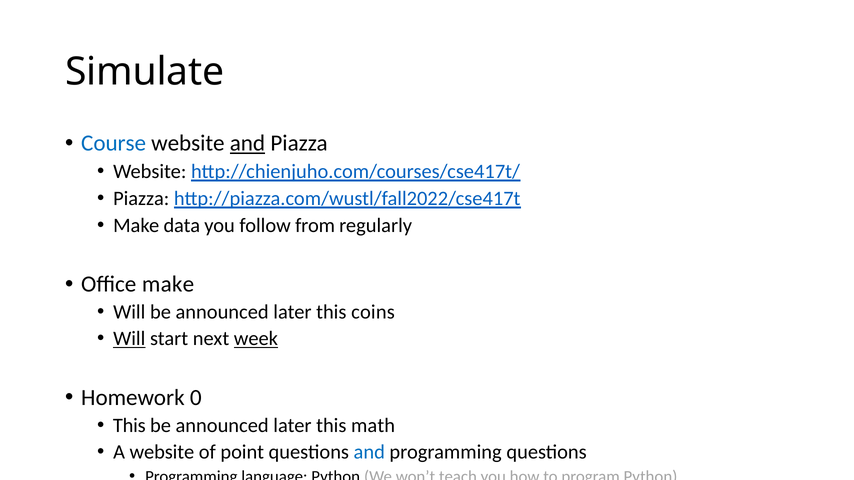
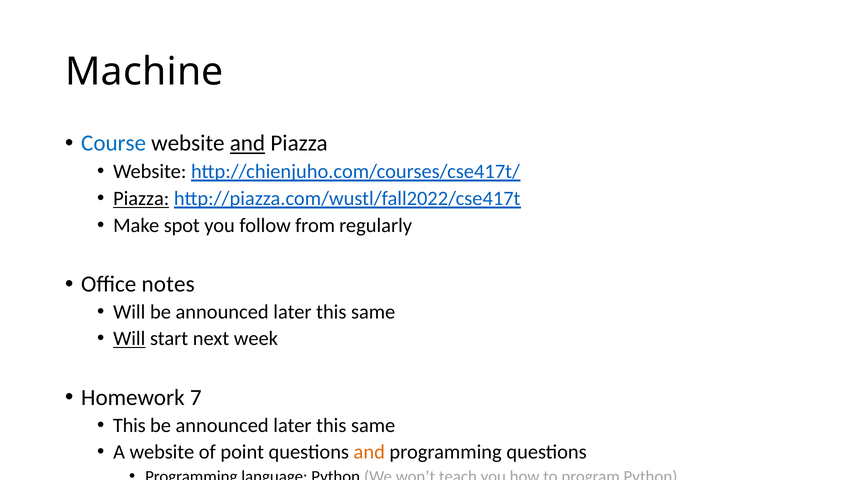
Simulate: Simulate -> Machine (144, 72)
Piazza underline: none -> present (141, 199)
data: data -> spot (182, 225)
Office make: make -> notes (168, 284)
coins: coins -> same (373, 312)
week underline: present -> none (256, 339)
0: 0 -> 7 (196, 398)
math: math -> same (373, 426)
and colour: blue -> orange (369, 452)
